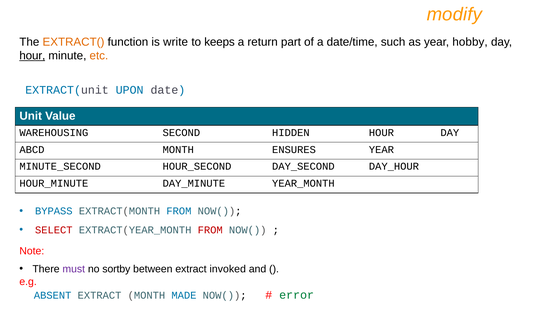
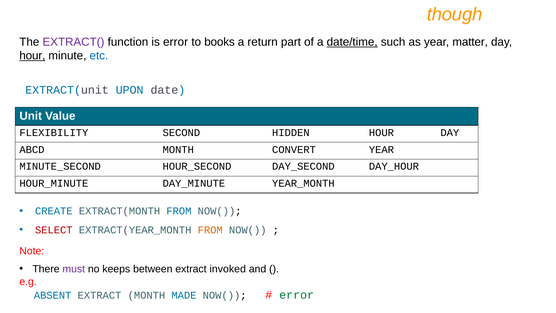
modify: modify -> though (455, 14)
EXTRACT( colour: orange -> purple (73, 42)
is write: write -> error (176, 42)
keeps: keeps -> books (220, 42)
date/time underline: none -> present (352, 42)
hobby: hobby -> matter (470, 42)
etc colour: orange -> blue (99, 56)
WAREHOUSING: WAREHOUSING -> FLEXIBILITY (54, 133)
ENSURES: ENSURES -> CONVERT (294, 149)
BYPASS: BYPASS -> CREATE (54, 211)
FROM colour: red -> orange (210, 230)
sortby: sortby -> keeps (116, 269)
